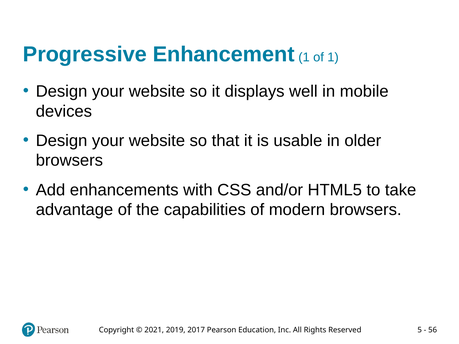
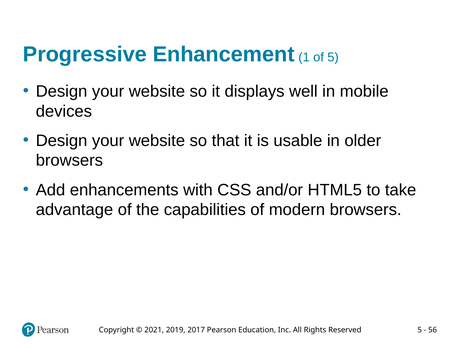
of 1: 1 -> 5 (333, 57)
